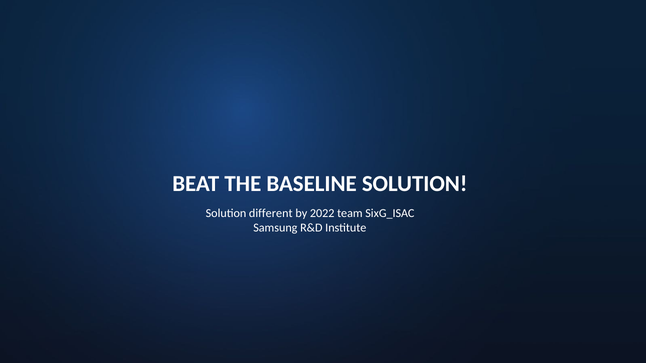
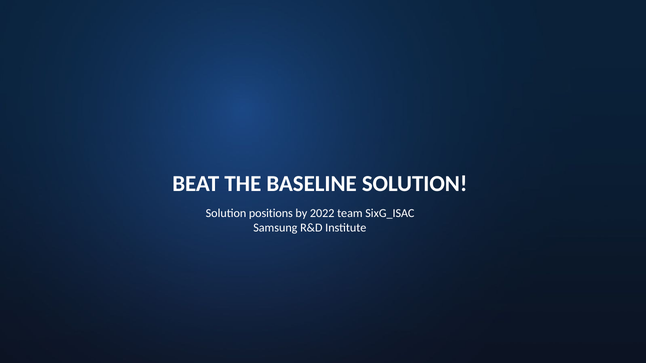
different: different -> positions (271, 213)
